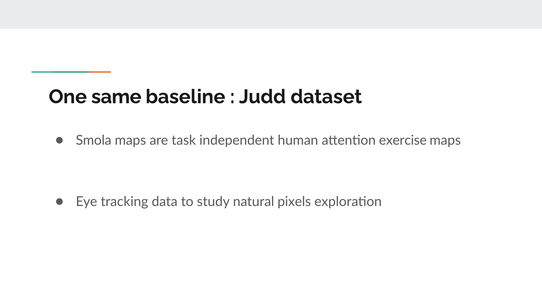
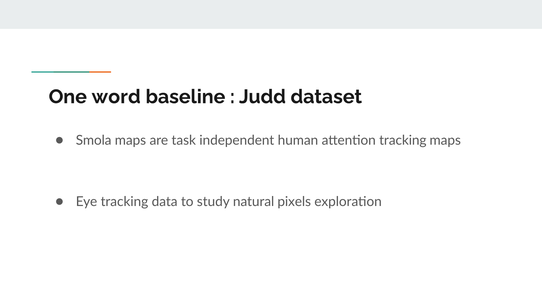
same: same -> word (116, 97)
attention exercise: exercise -> tracking (403, 140)
